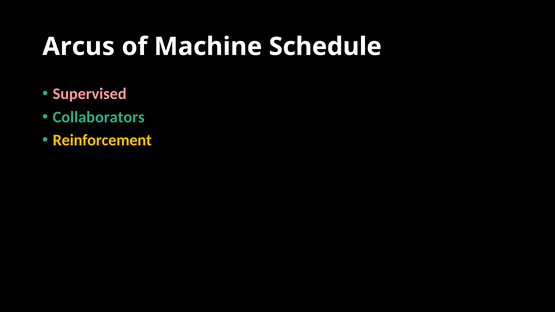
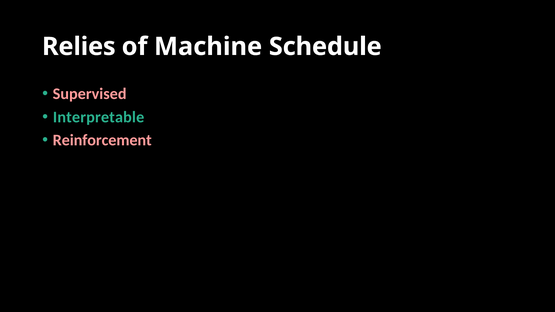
Arcus: Arcus -> Relies (79, 47)
Collaborators: Collaborators -> Interpretable (99, 117)
Reinforcement colour: yellow -> pink (102, 140)
